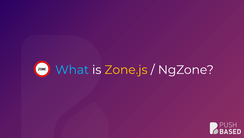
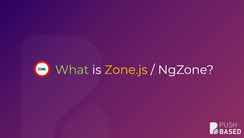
What colour: light blue -> light green (72, 69)
